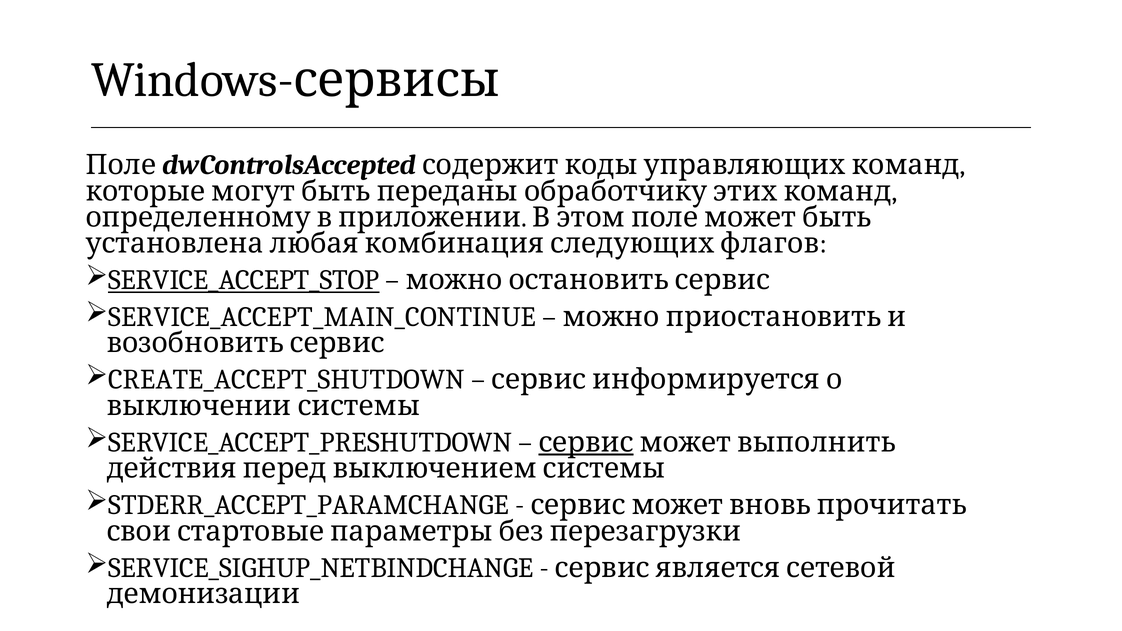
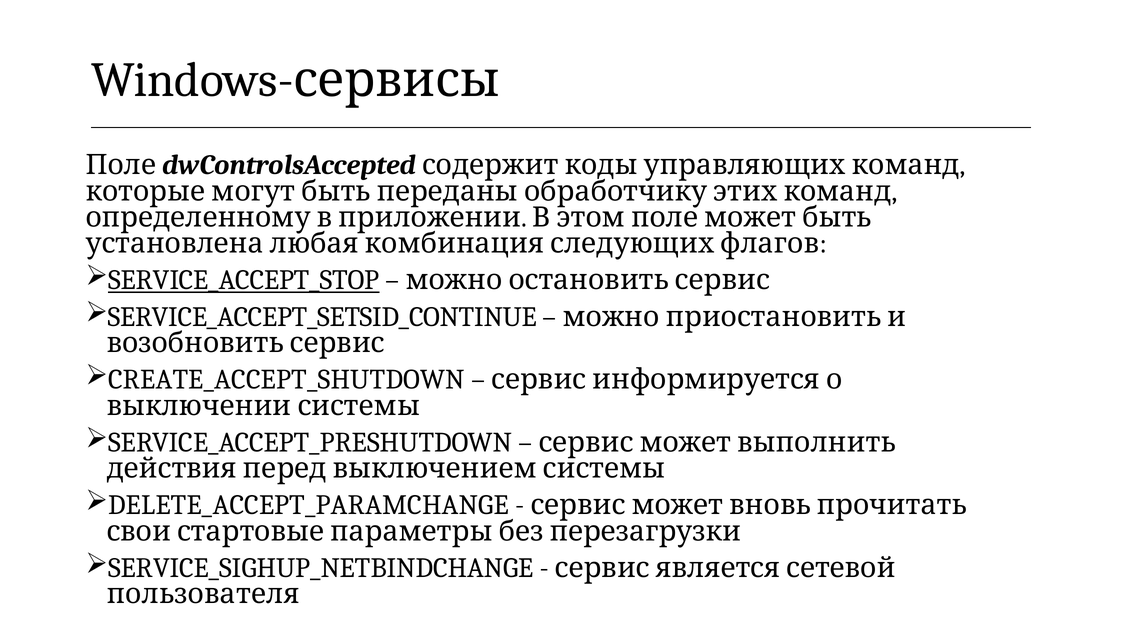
SERVICE_ACCEPT_MAIN_CONTINUE: SERVICE_ACCEPT_MAIN_CONTINUE -> SERVICE_ACCEPT_SETSID_CONTINUE (322, 317)
сервис underline: present -> none (586, 442)
STDERR_ACCEPT_PARAMCHANGE: STDERR_ACCEPT_PARAMCHANGE -> DELETE_ACCEPT_PARAMCHANGE (309, 505)
демонизации: демонизации -> пользователя (203, 594)
